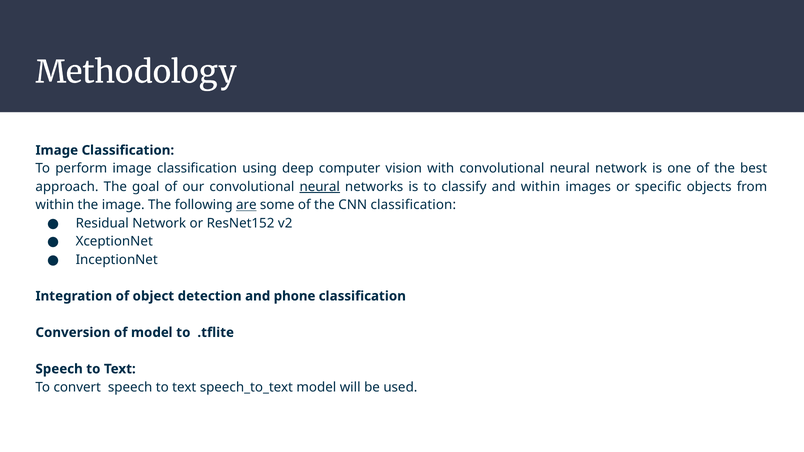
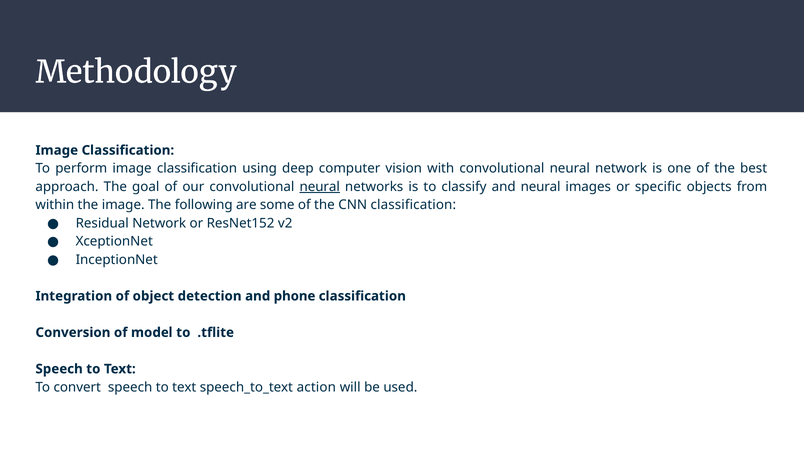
and within: within -> neural (541, 187)
are underline: present -> none (246, 205)
speech_to_text model: model -> action (316, 387)
